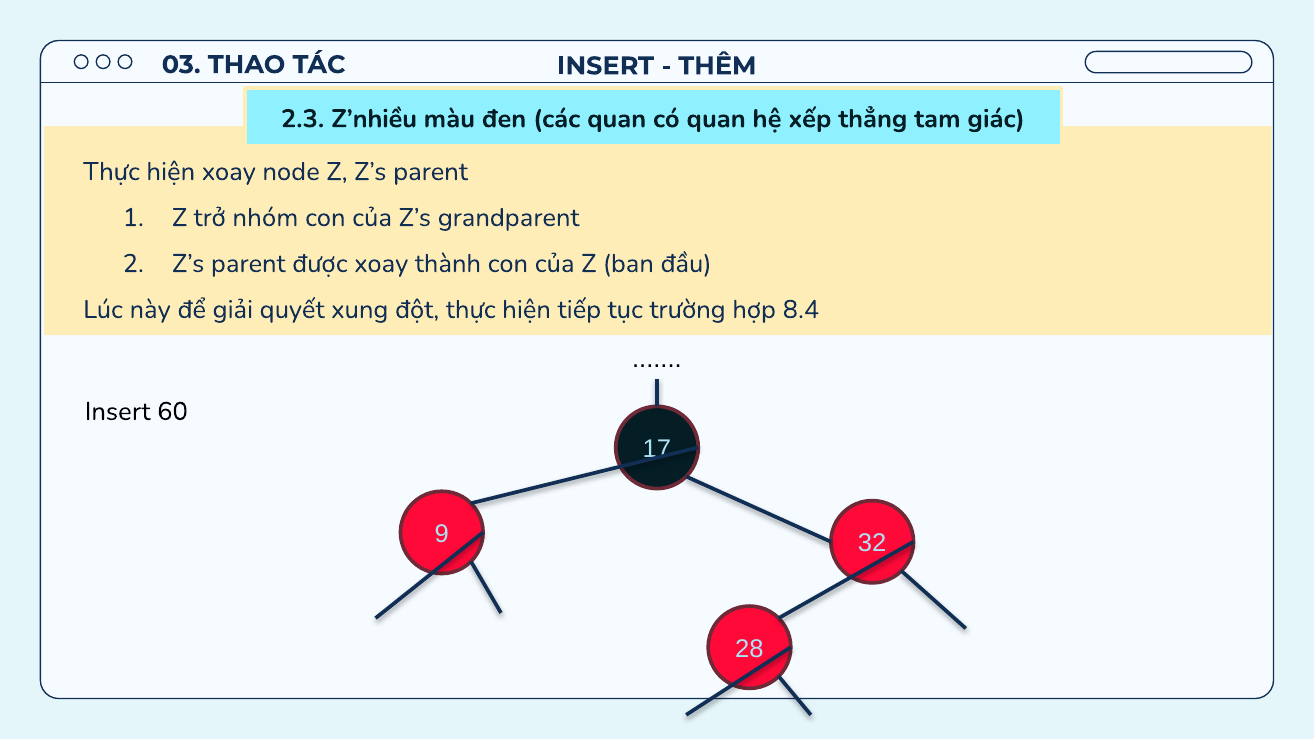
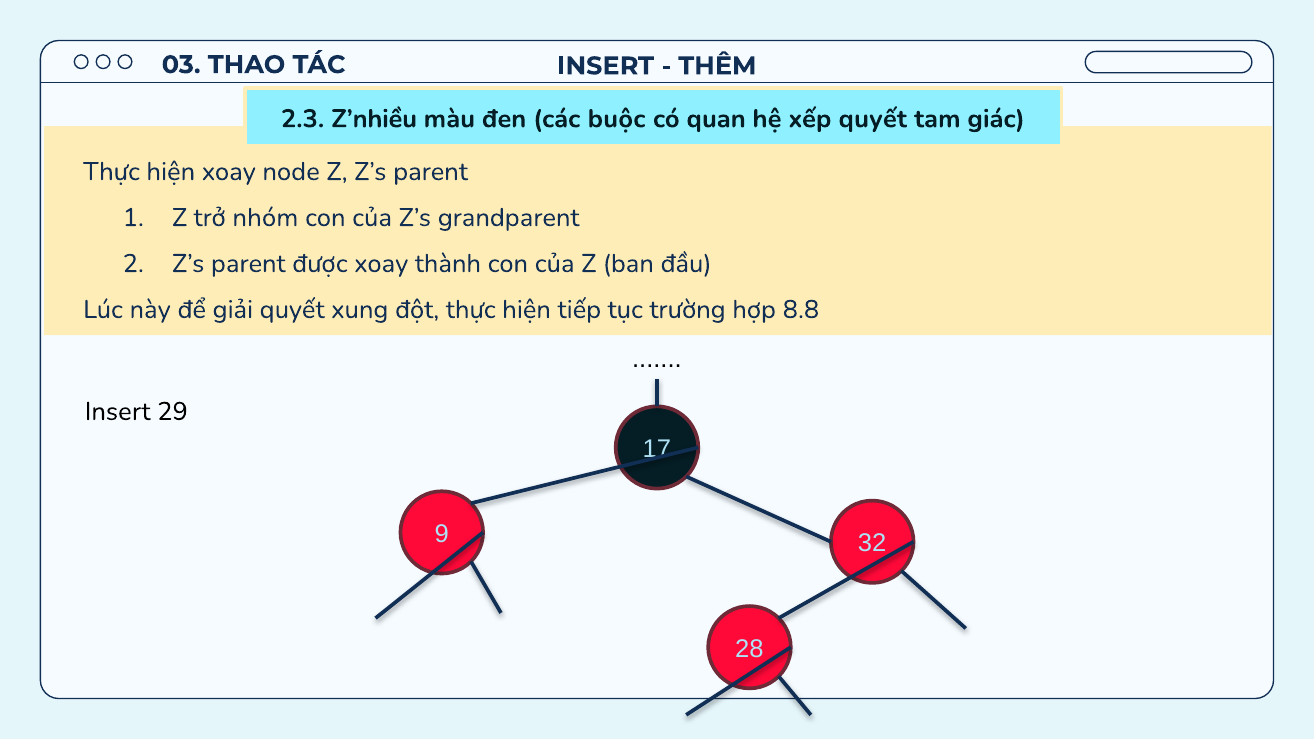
các quan: quan -> buộc (617, 119)
xếp thẳng: thẳng -> quyết (873, 119)
8.4: 8.4 -> 8.8 (801, 310)
60: 60 -> 29 (173, 412)
